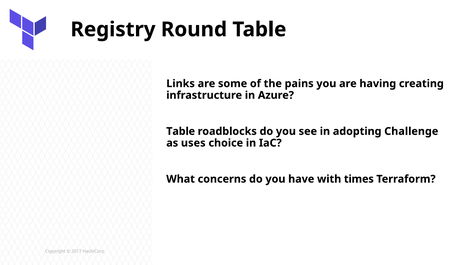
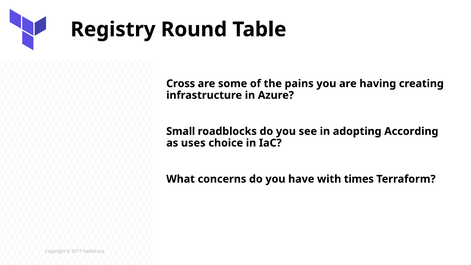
Links: Links -> Cross (181, 84)
Table: Table -> Small (181, 131)
Challenge: Challenge -> According (411, 131)
